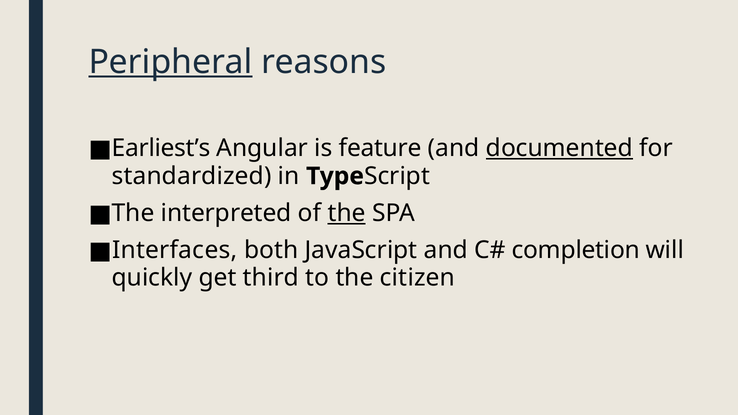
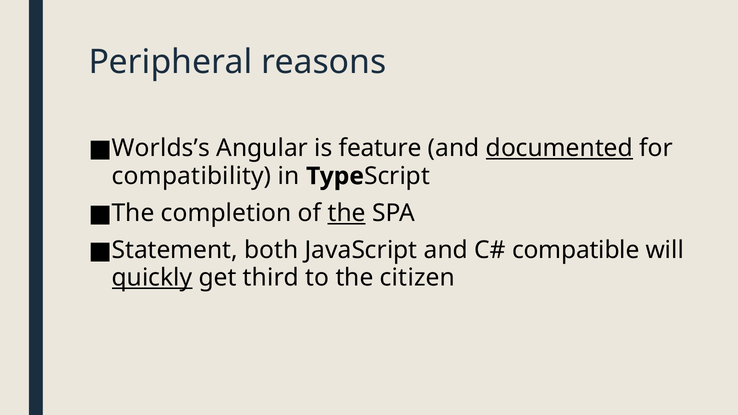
Peripheral underline: present -> none (171, 62)
Earliest’s: Earliest’s -> Worlds’s (161, 148)
standardized: standardized -> compatibility (192, 176)
interpreted: interpreted -> completion (226, 213)
Interfaces: Interfaces -> Statement (175, 250)
completion: completion -> compatible (576, 250)
quickly underline: none -> present (152, 278)
